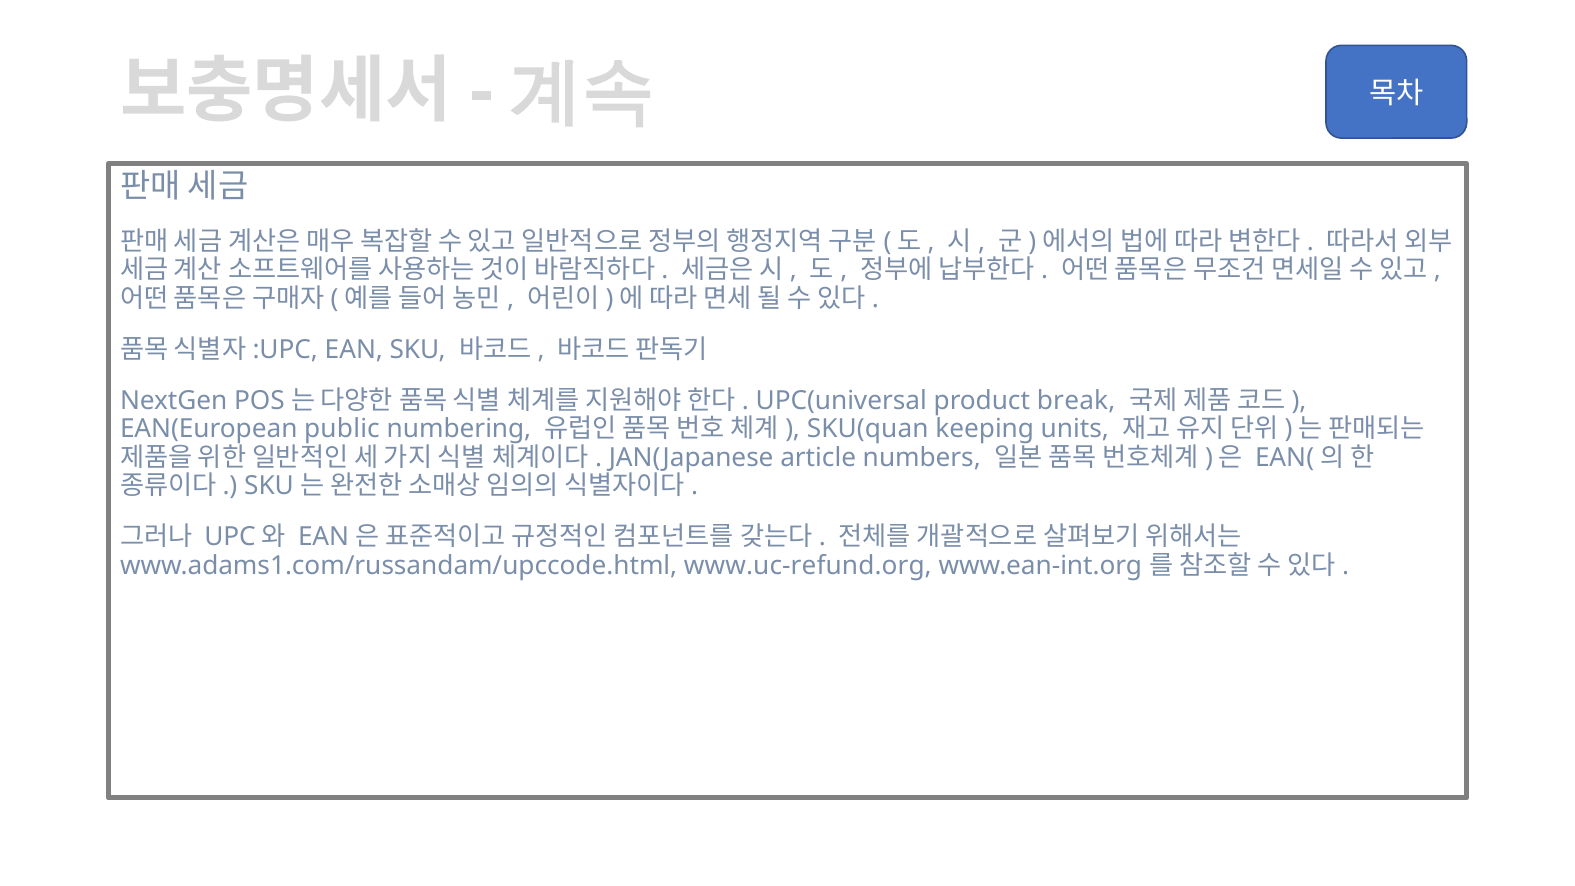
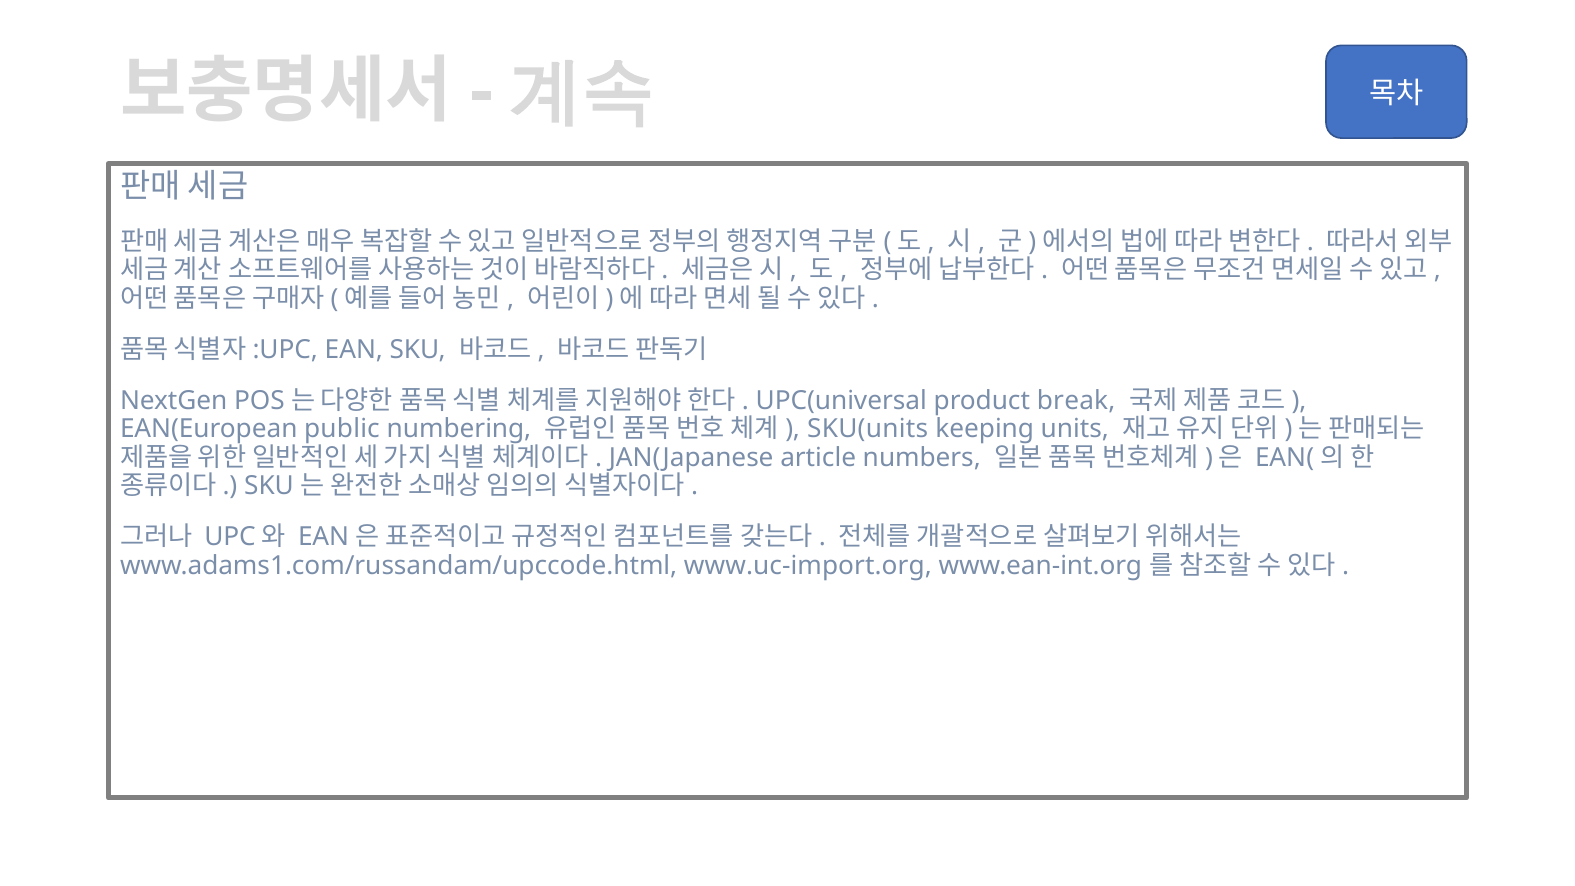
SKU(quan: SKU(quan -> SKU(units (868, 429)
www.uc-refund.org: www.uc-refund.org -> www.uc-import.org (808, 565)
